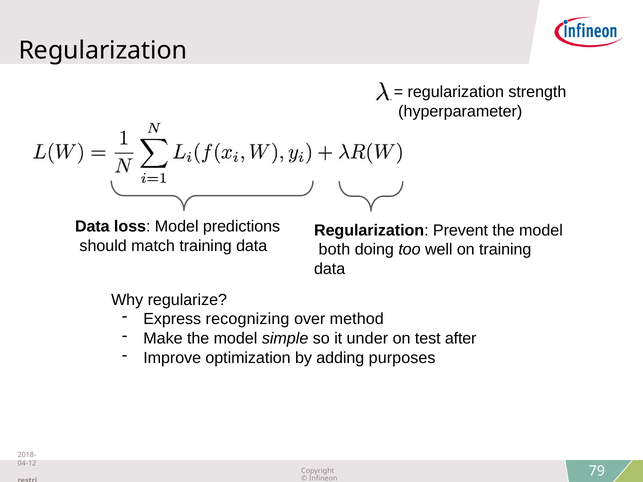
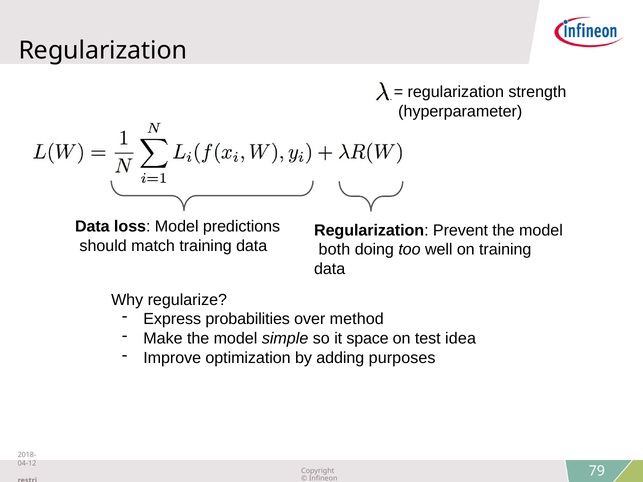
recognizing: recognizing -> probabilities (248, 319)
under: under -> space (368, 339)
after: after -> idea (461, 339)
